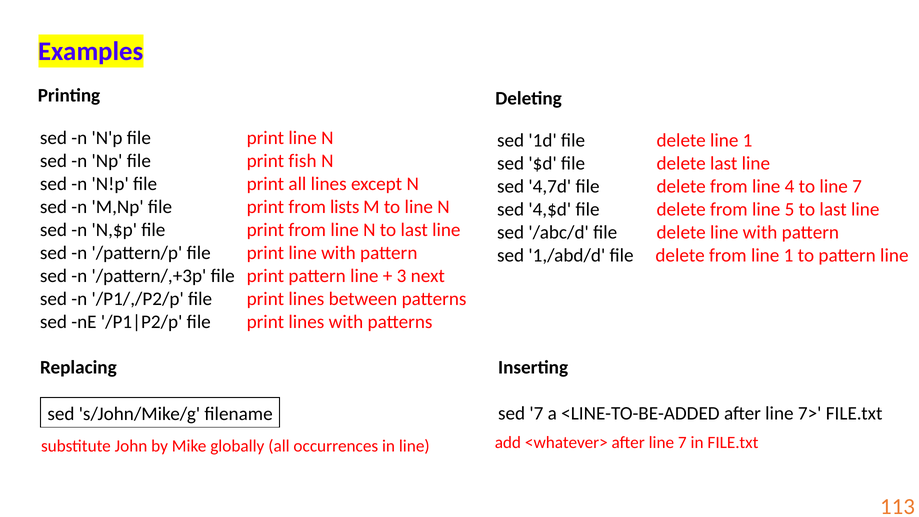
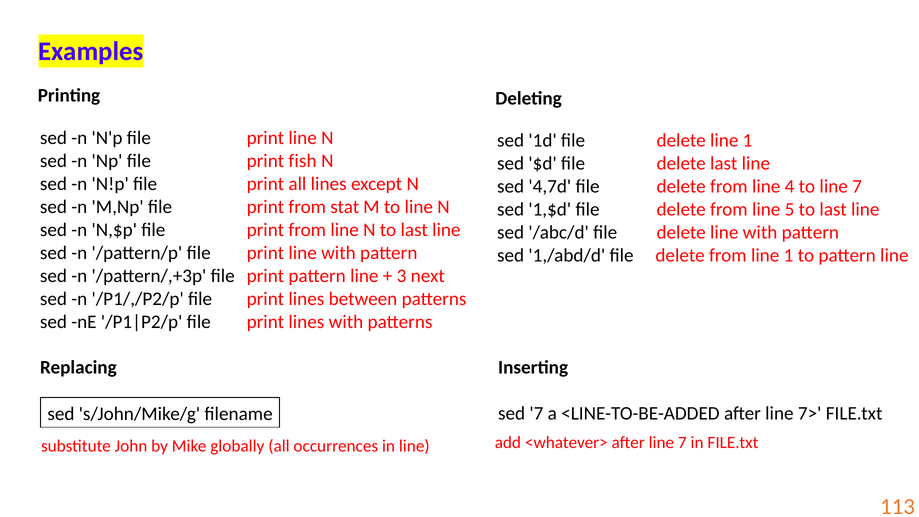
lists: lists -> stat (345, 207)
4,$d: 4,$d -> 1,$d (550, 210)
